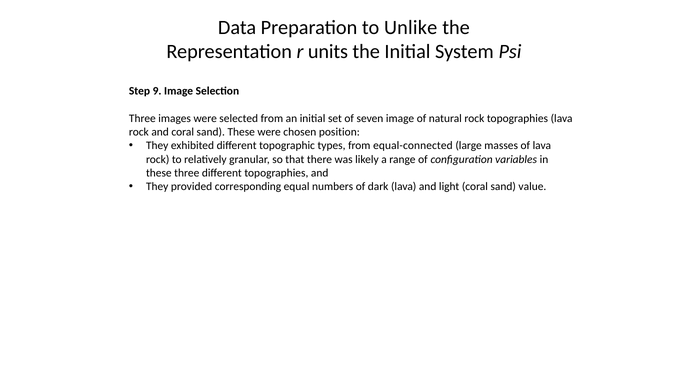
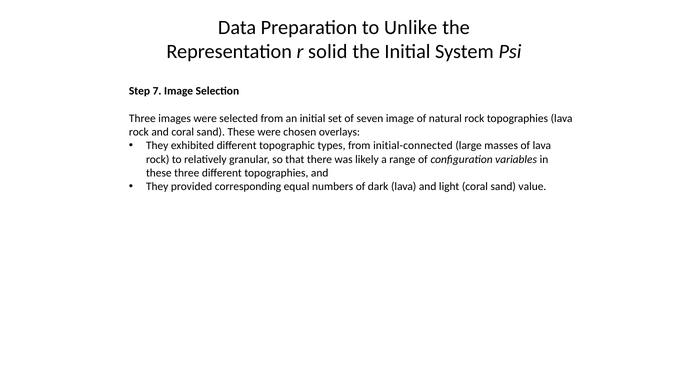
units: units -> solid (328, 52)
9: 9 -> 7 (157, 91)
position: position -> overlays (339, 132)
equal-connected: equal-connected -> initial-connected (413, 146)
